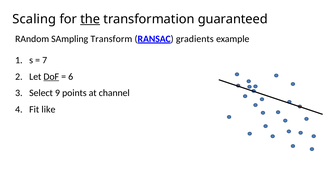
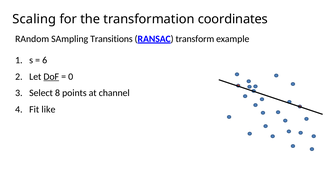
the underline: present -> none (90, 19)
guaranteed: guaranteed -> coordinates (233, 19)
Transform: Transform -> Transitions (111, 39)
gradients: gradients -> transform (195, 39)
7: 7 -> 6 (45, 60)
6: 6 -> 0 (71, 77)
9: 9 -> 8 (58, 93)
